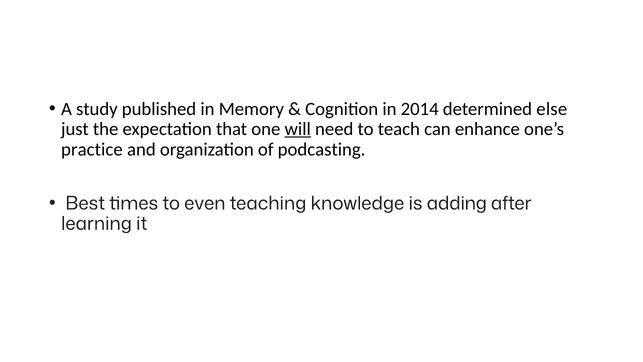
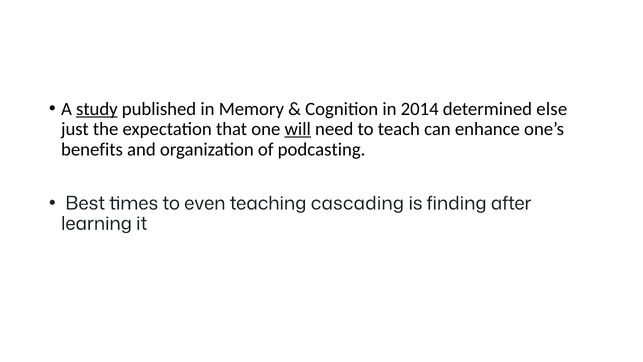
study underline: none -> present (97, 109)
practice: practice -> benefits (92, 149)
knowledge: knowledge -> cascading (357, 203)
adding: adding -> finding (457, 203)
